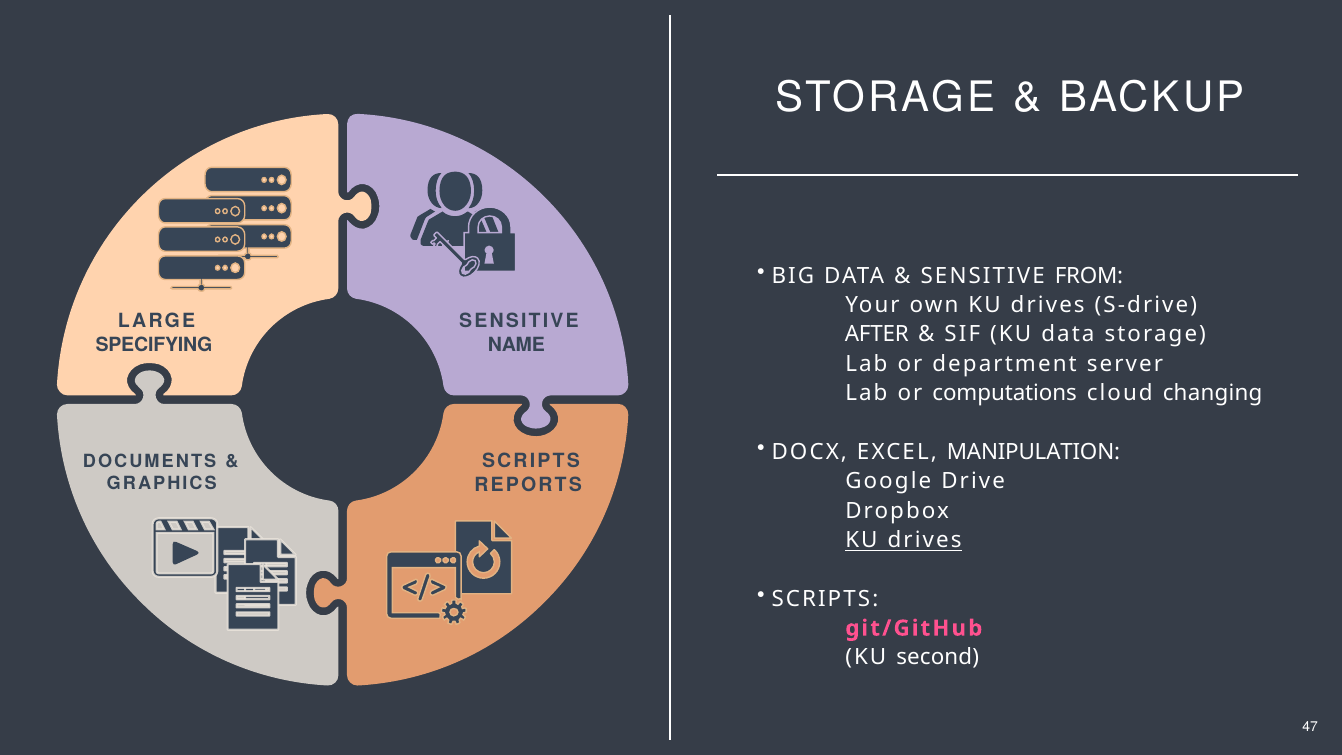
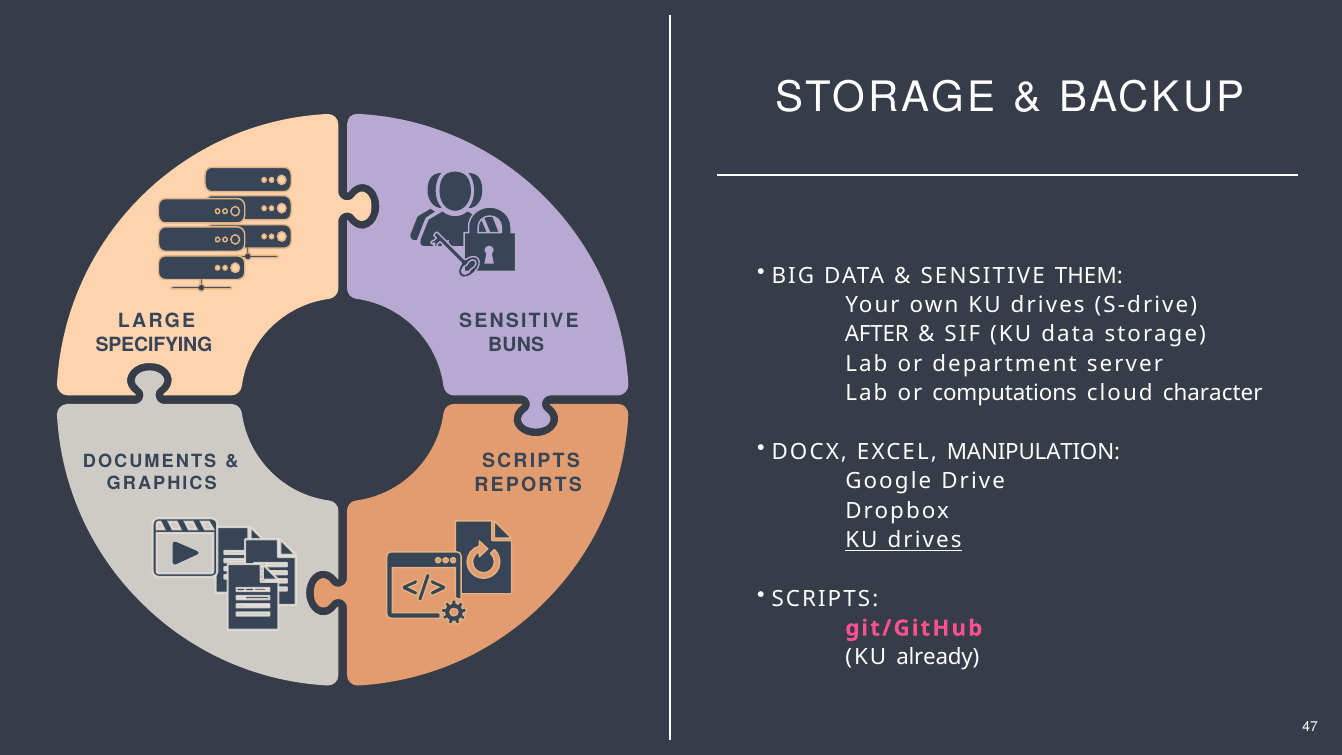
FROM: FROM -> THEM (1089, 276)
NAME: NAME -> BUNS (516, 345)
changing: changing -> character (1213, 393)
second: second -> already (938, 658)
